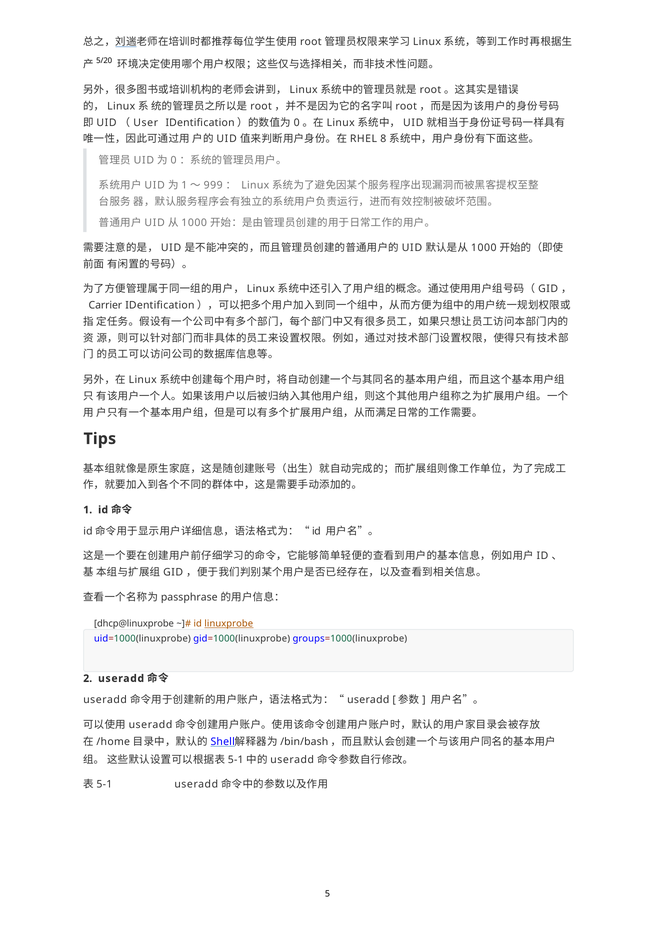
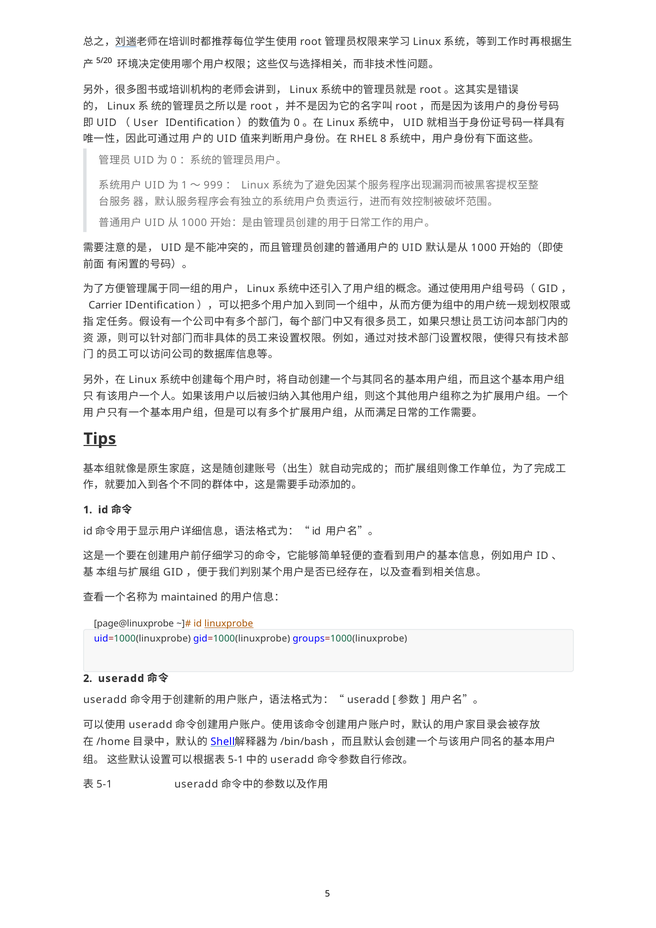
Tips underline: none -> present (100, 439)
passphrase: passphrase -> maintained (189, 597)
dhcp@linuxprobe: dhcp@linuxprobe -> page@linuxprobe (134, 624)
